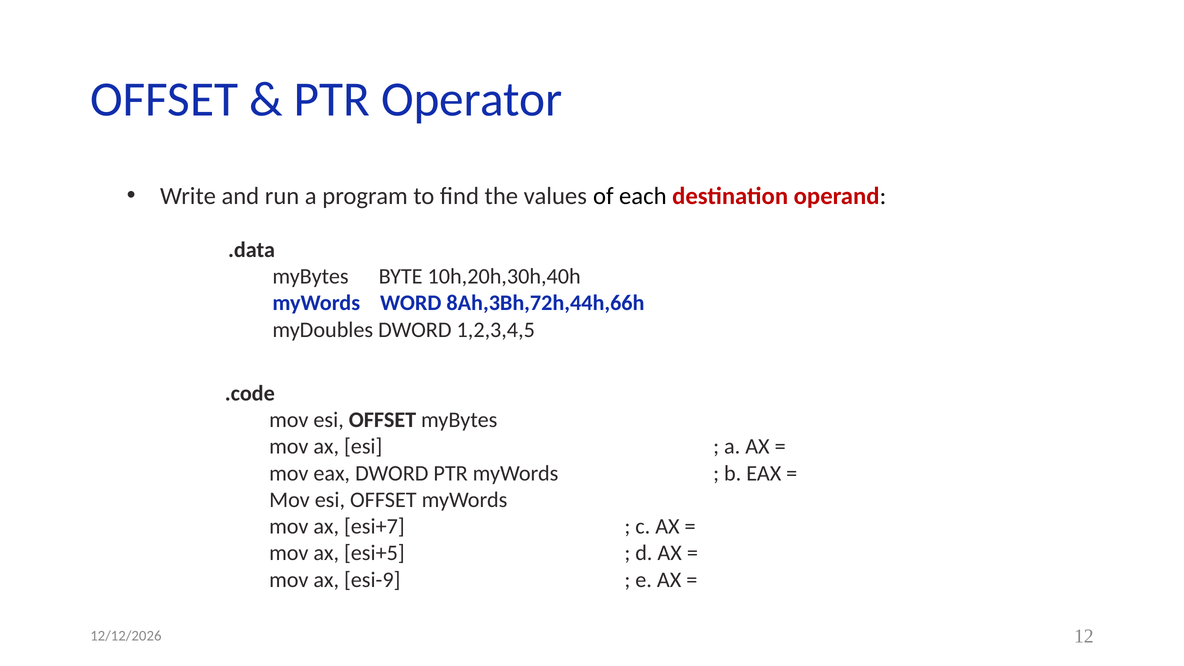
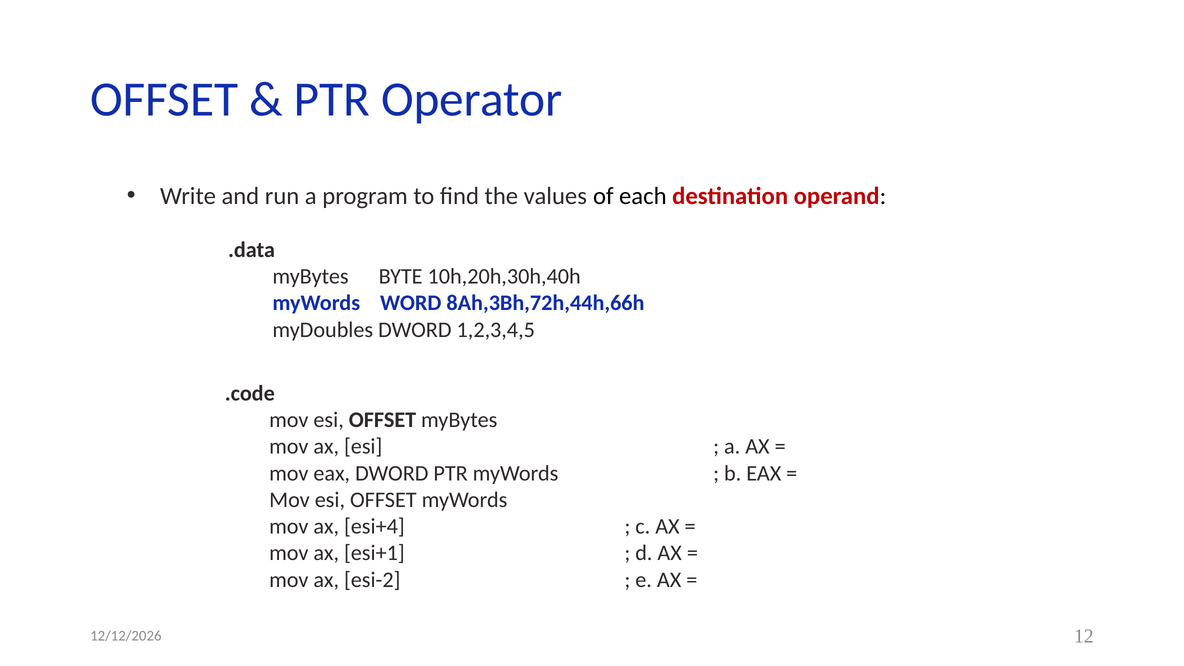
esi+7: esi+7 -> esi+4 (374, 526)
esi+5: esi+5 -> esi+1 (374, 553)
esi-9: esi-9 -> esi-2 (372, 580)
